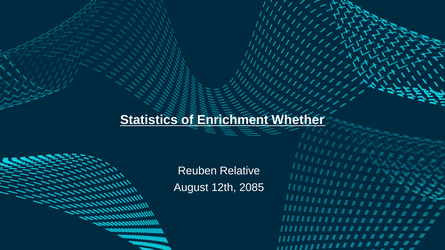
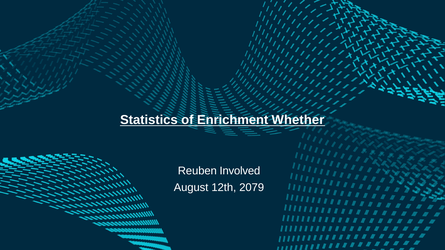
Relative: Relative -> Involved (240, 171)
2085: 2085 -> 2079 (252, 188)
